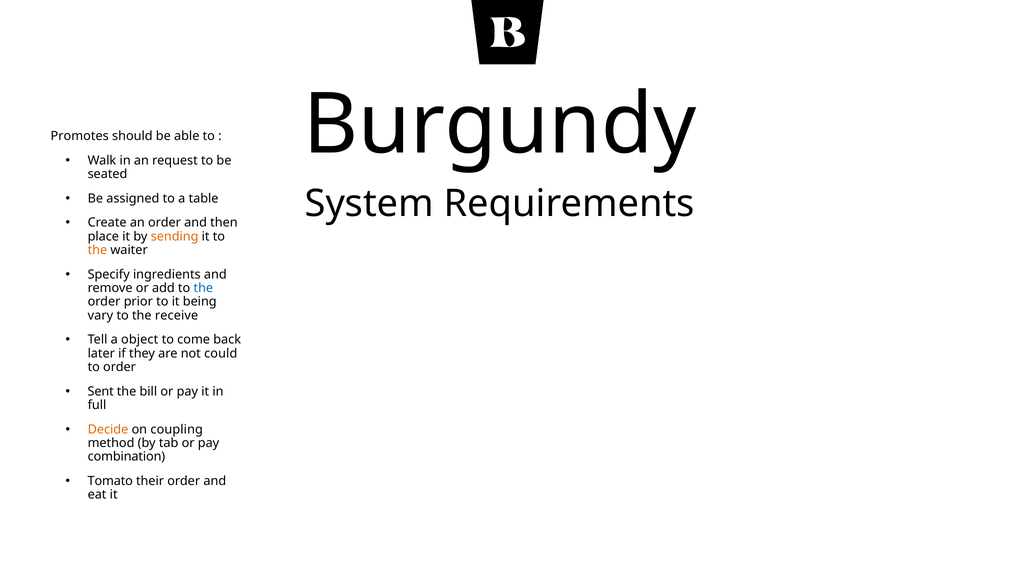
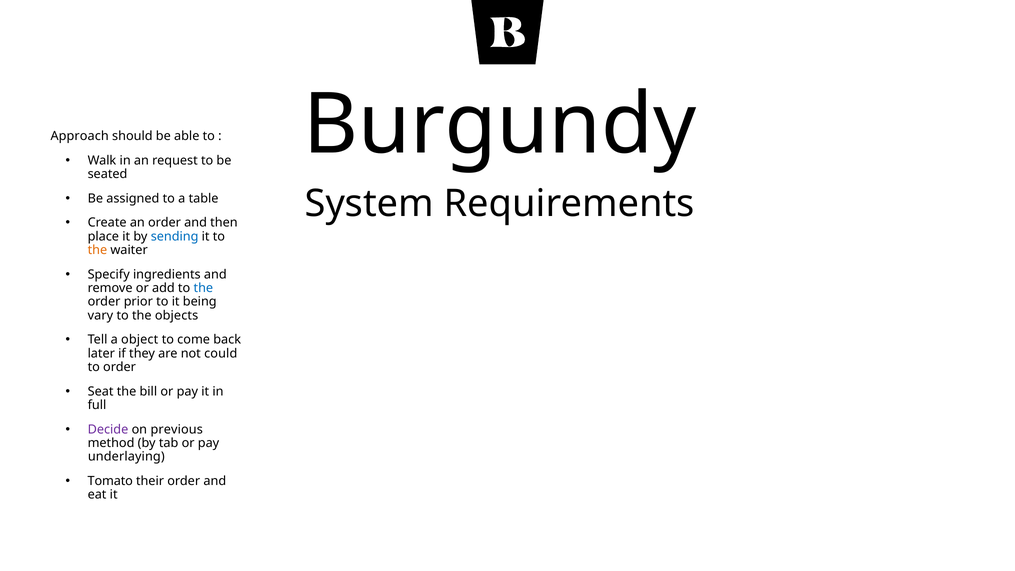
Promotes: Promotes -> Approach (80, 136)
sending colour: orange -> blue (175, 236)
receive: receive -> objects (177, 315)
Sent: Sent -> Seat (101, 391)
Decide colour: orange -> purple (108, 429)
coupling: coupling -> previous (177, 429)
combination: combination -> underlaying (126, 457)
